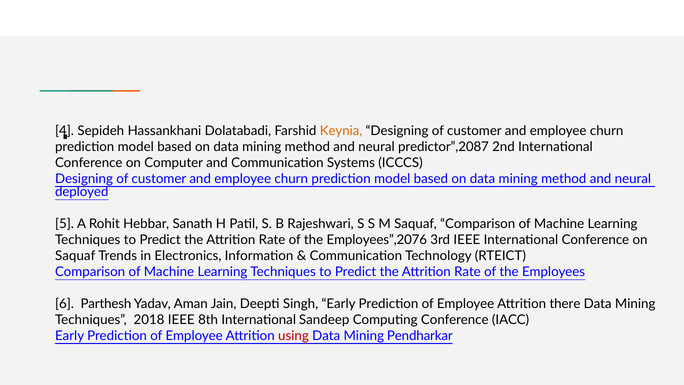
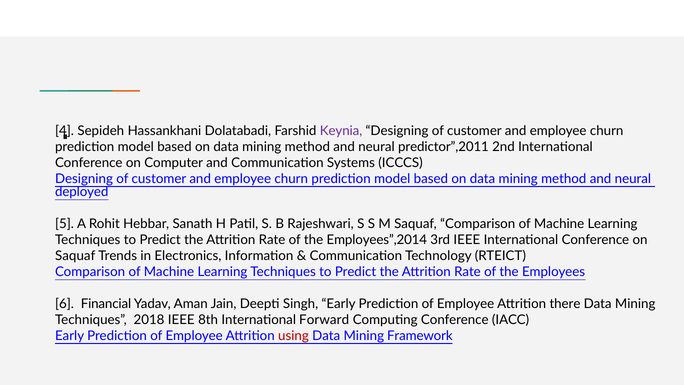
Keynia colour: orange -> purple (341, 131)
predictor”,2087: predictor”,2087 -> predictor”,2011 (443, 147)
Employees”,2076: Employees”,2076 -> Employees”,2014 (377, 240)
Parthesh: Parthesh -> Financial (106, 304)
Sandeep: Sandeep -> Forward (324, 320)
Pendharkar: Pendharkar -> Framework (420, 336)
